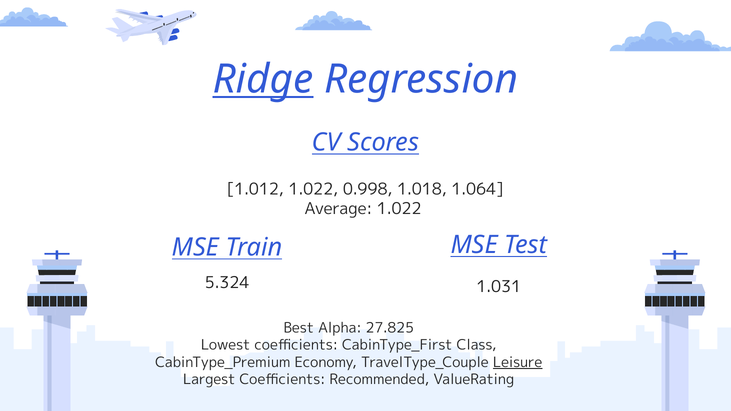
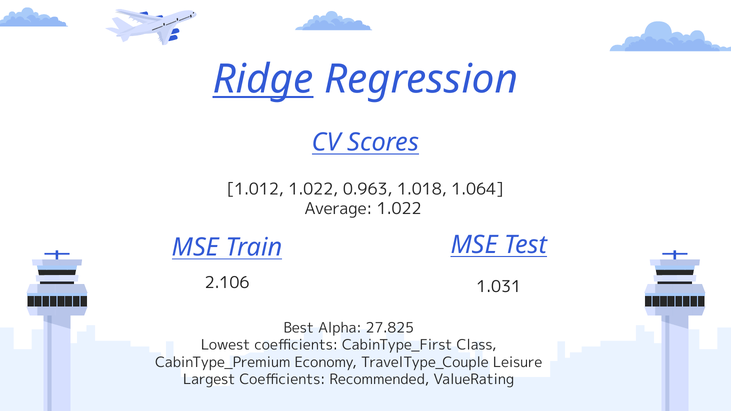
0.998: 0.998 -> 0.963 (368, 189)
5.324: 5.324 -> 2.106 (227, 283)
Leisure underline: present -> none (518, 363)
